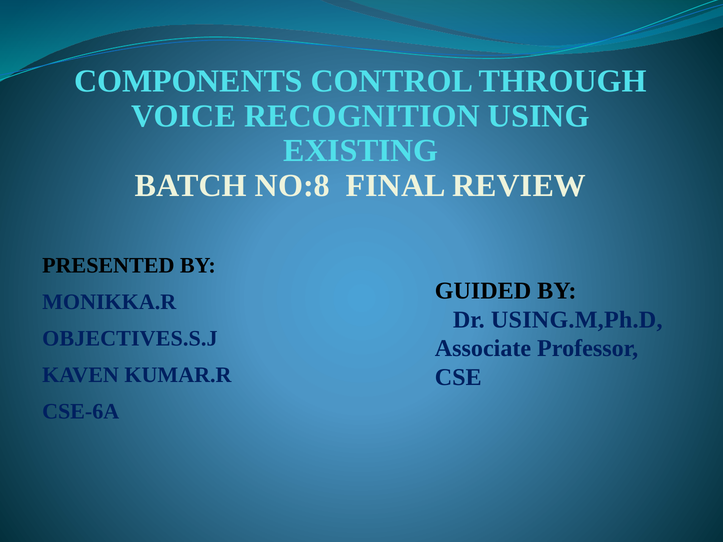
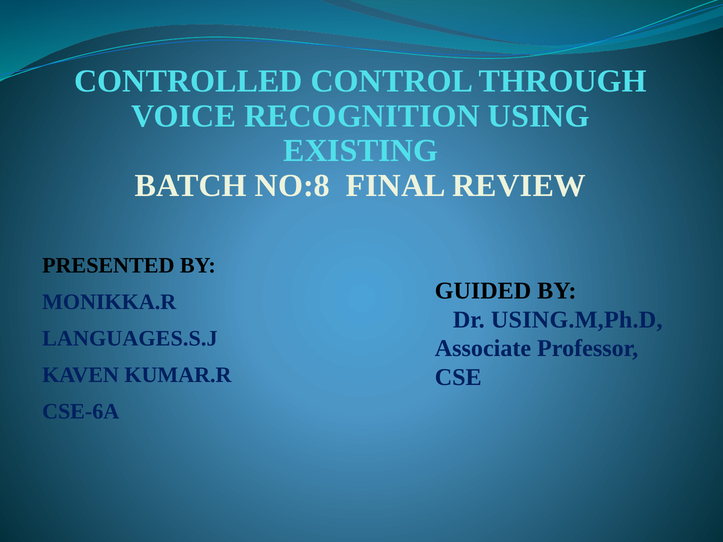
COMPONENTS: COMPONENTS -> CONTROLLED (188, 81)
OBJECTIVES.S.J: OBJECTIVES.S.J -> LANGUAGES.S.J (130, 338)
